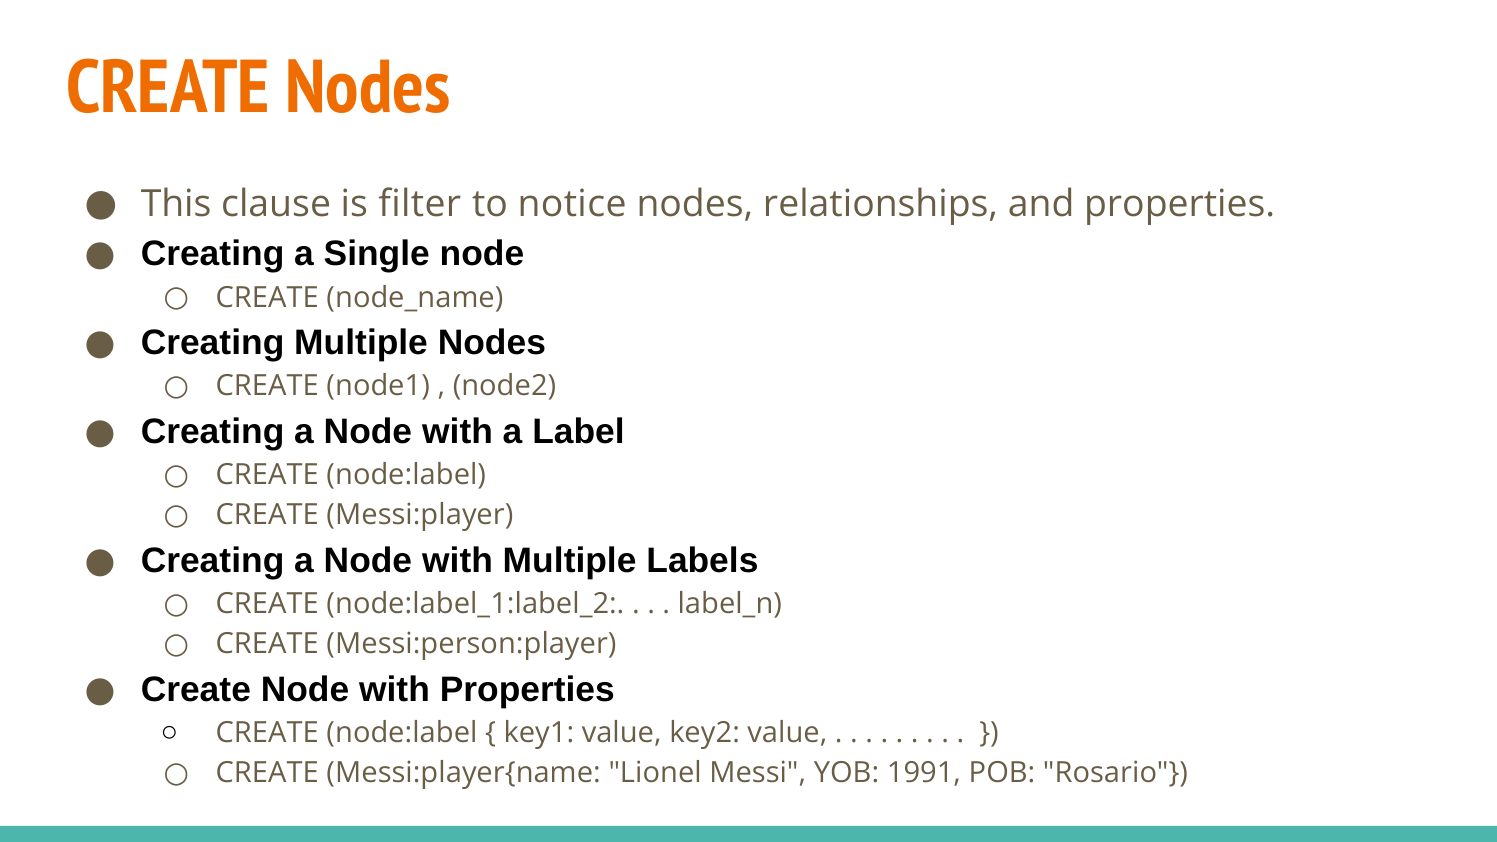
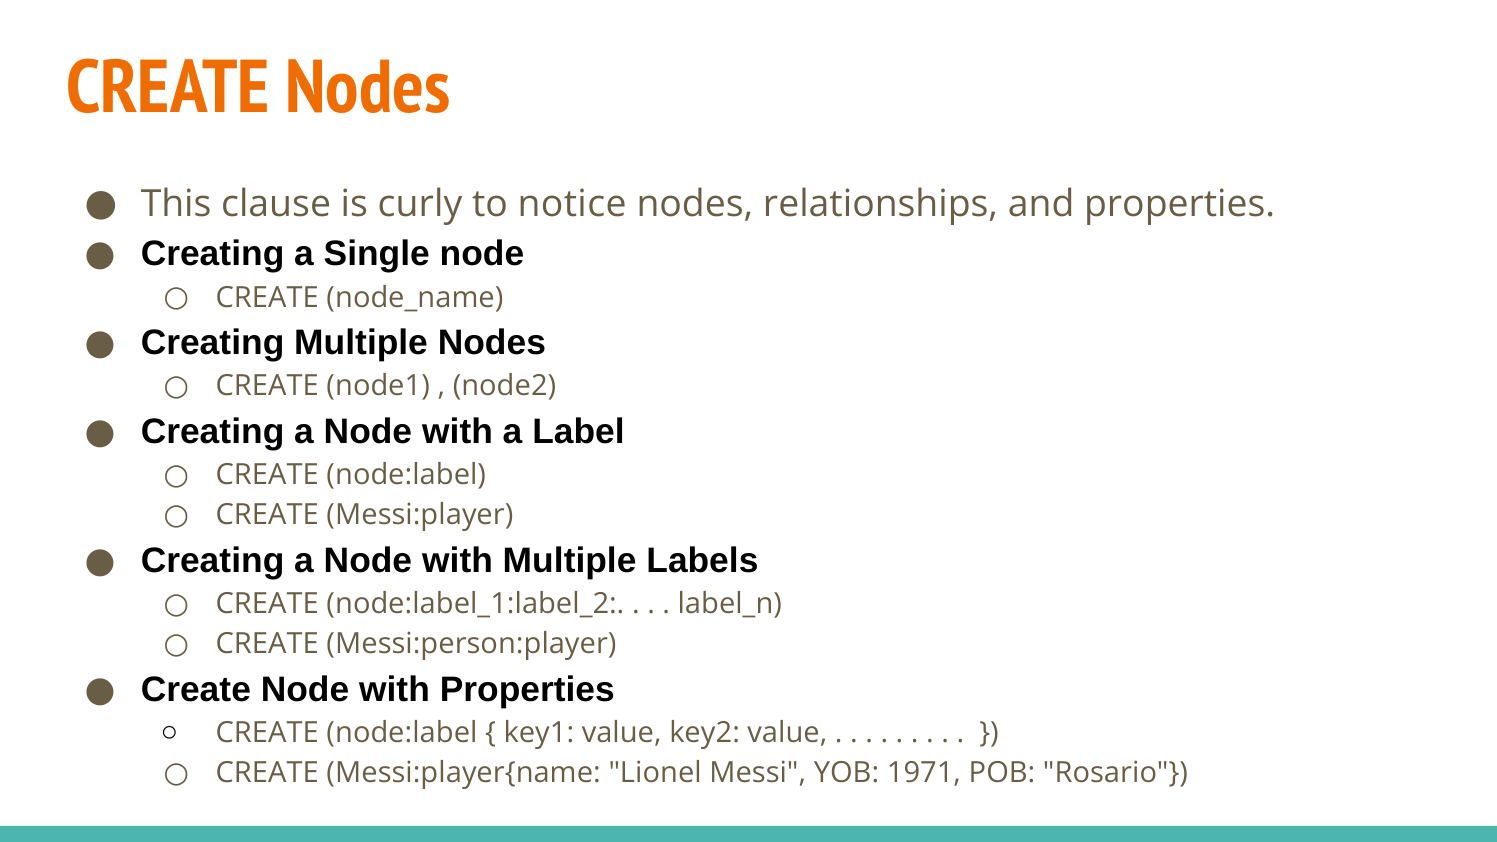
filter: filter -> curly (420, 204)
1991: 1991 -> 1971 (924, 773)
